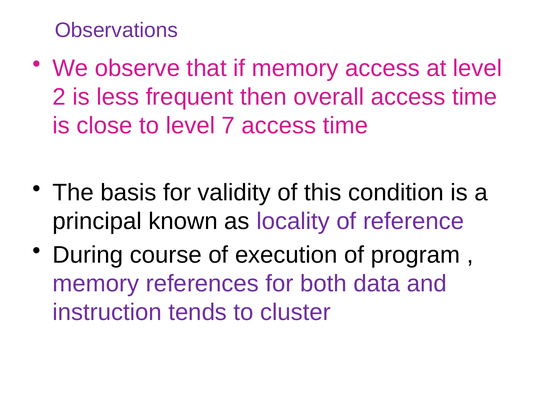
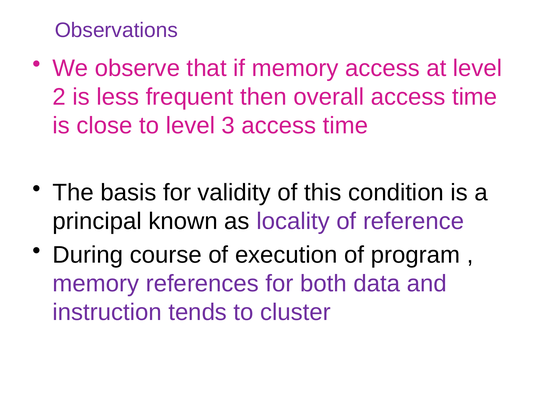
7: 7 -> 3 (228, 126)
